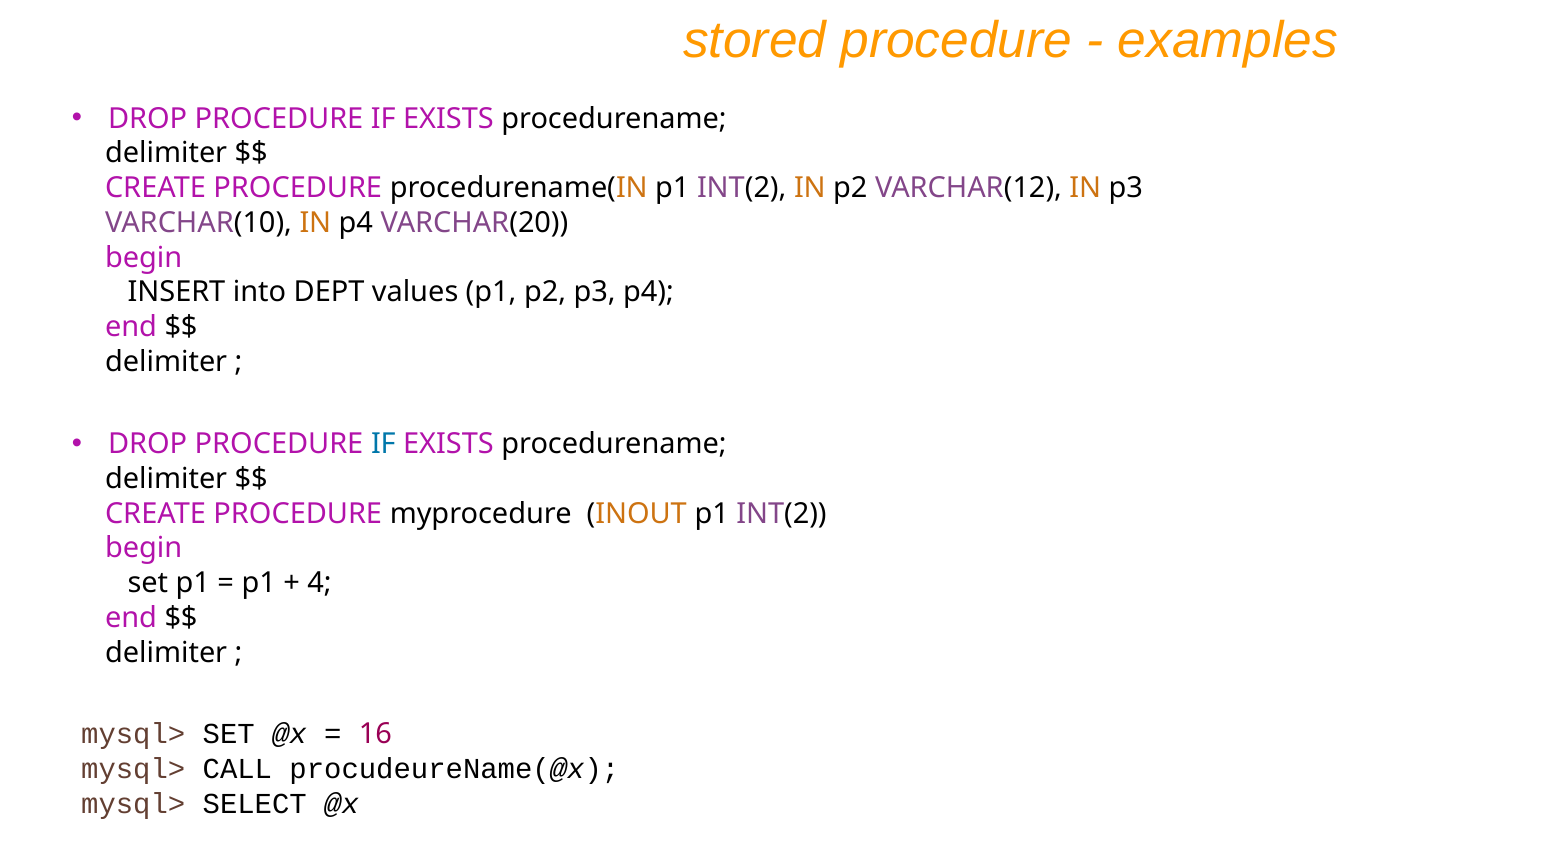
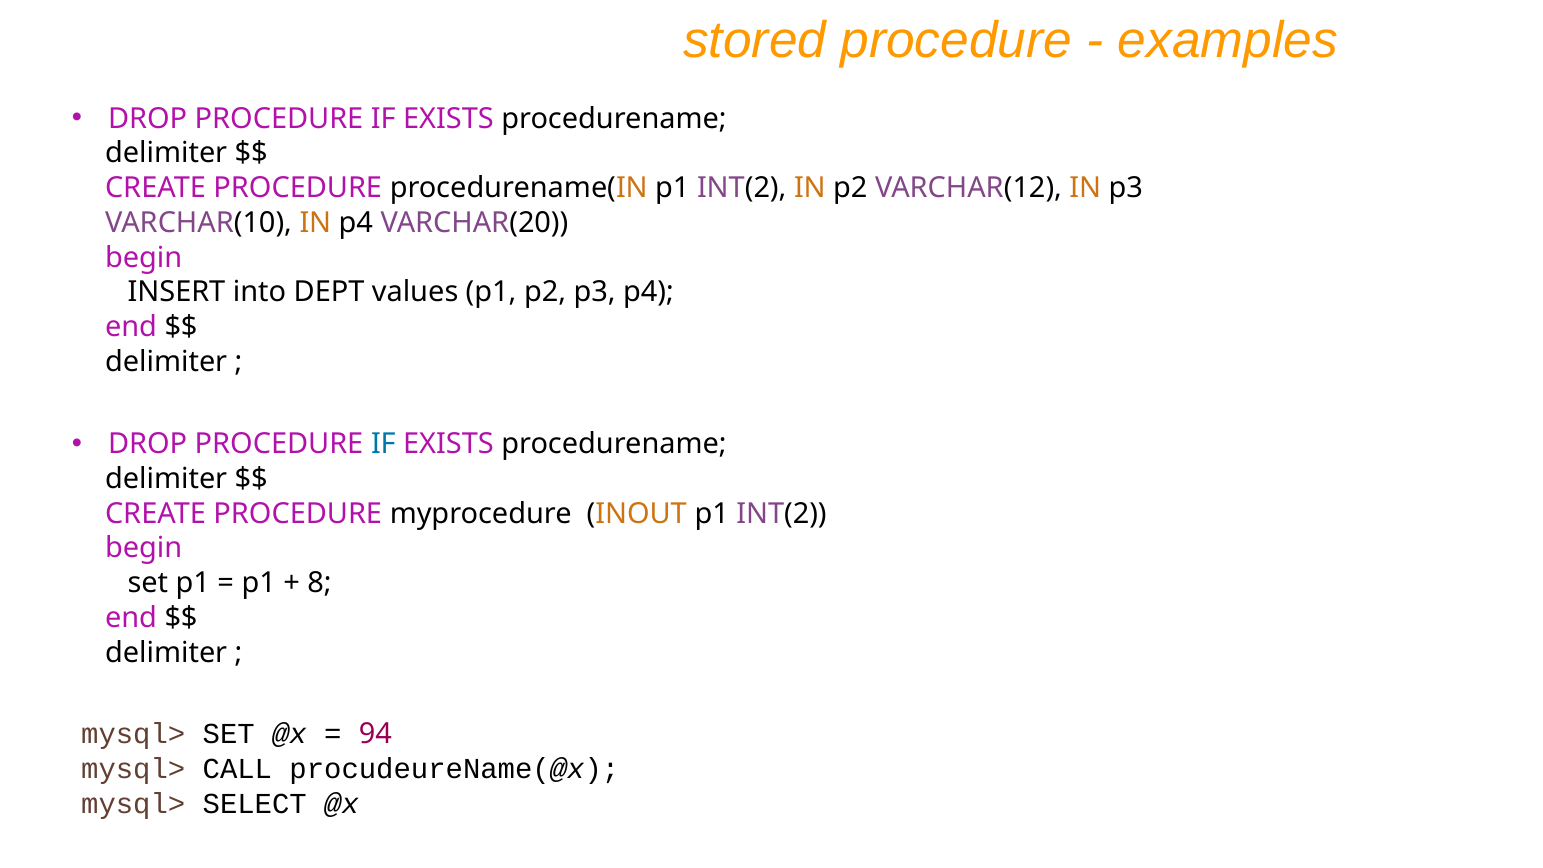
4: 4 -> 8 (320, 583)
16: 16 -> 94 (375, 734)
